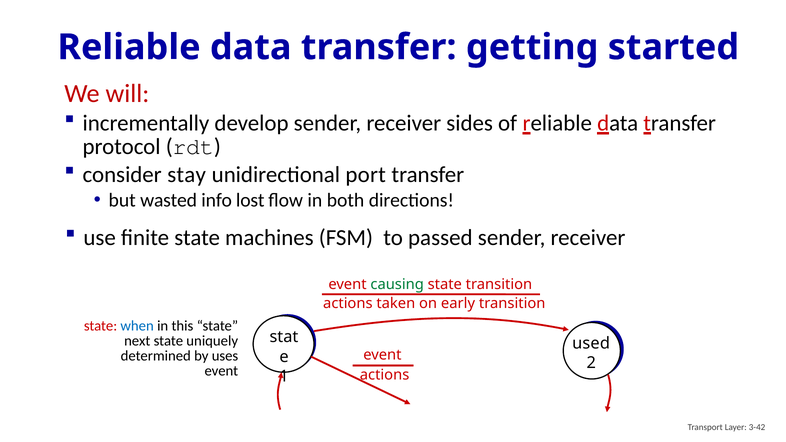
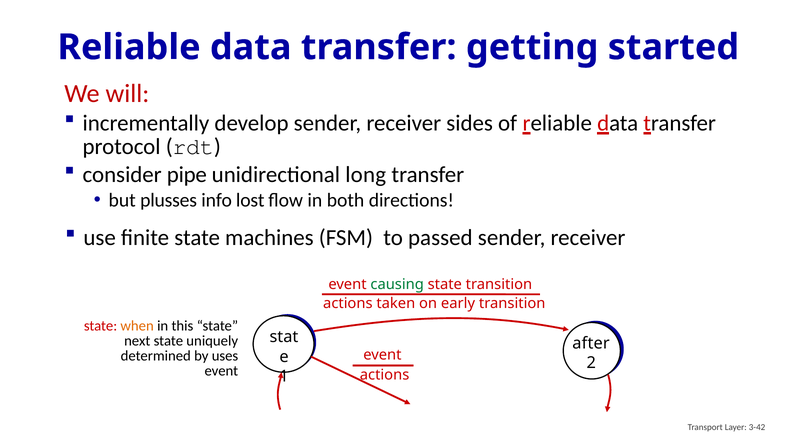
stay: stay -> pipe (187, 175)
port: port -> long (366, 175)
wasted: wasted -> plusses (169, 201)
when colour: blue -> orange (137, 326)
used: used -> after (591, 343)
